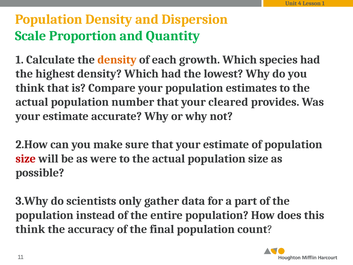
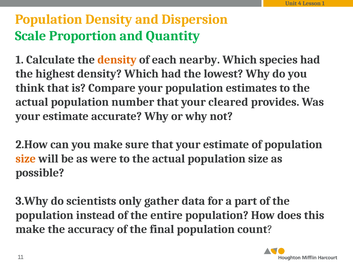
growth: growth -> nearby (199, 60)
size colour: red -> orange (26, 158)
think: think -> make (30, 229)
